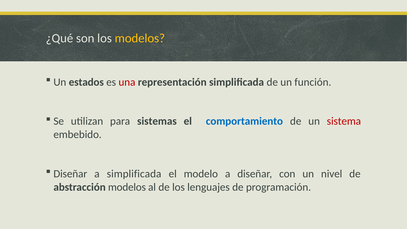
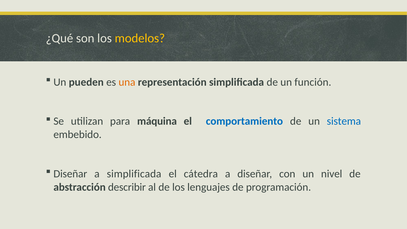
estados: estados -> pueden (86, 82)
una colour: red -> orange (127, 82)
sistemas: sistemas -> máquina (157, 121)
sistema colour: red -> blue (344, 121)
modelo: modelo -> cátedra (201, 174)
abstracción modelos: modelos -> describir (127, 187)
